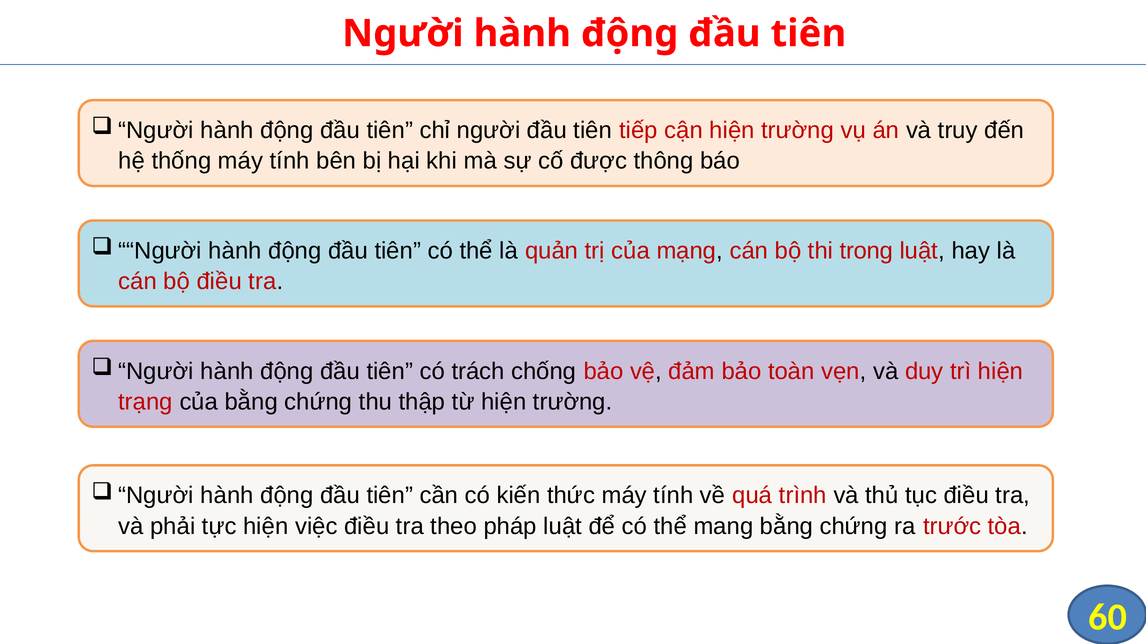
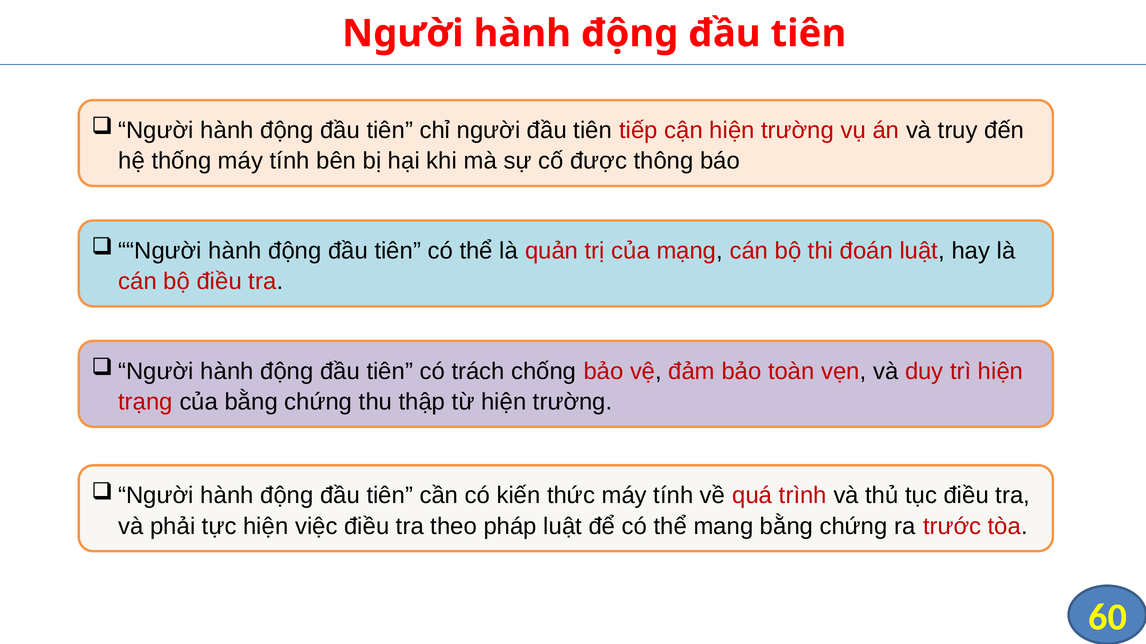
trong: trong -> đoán (866, 251)
